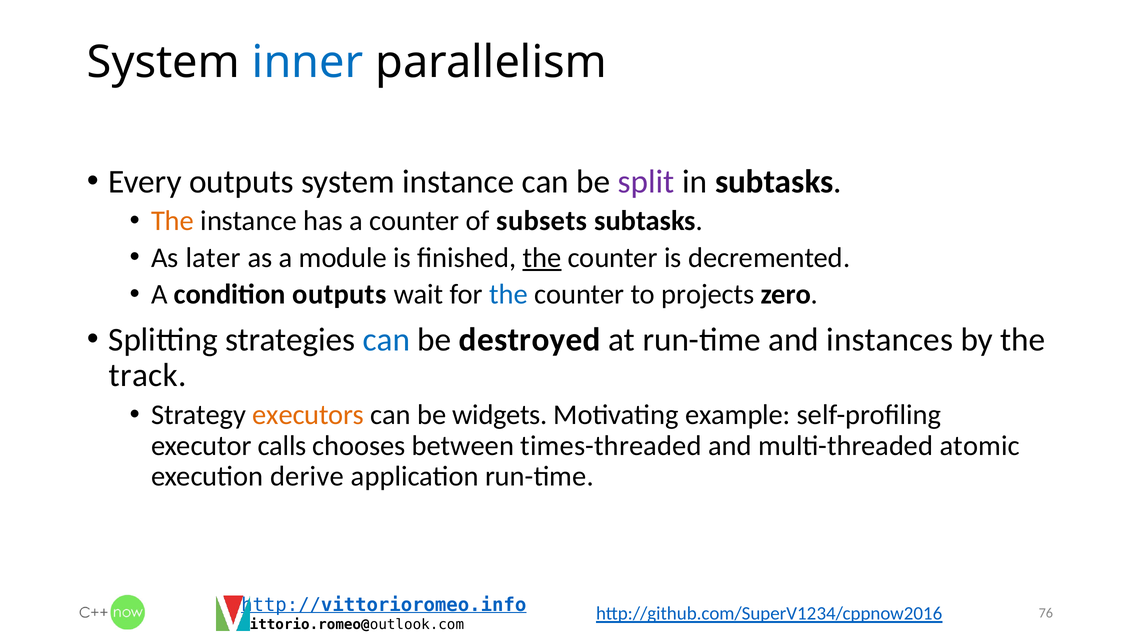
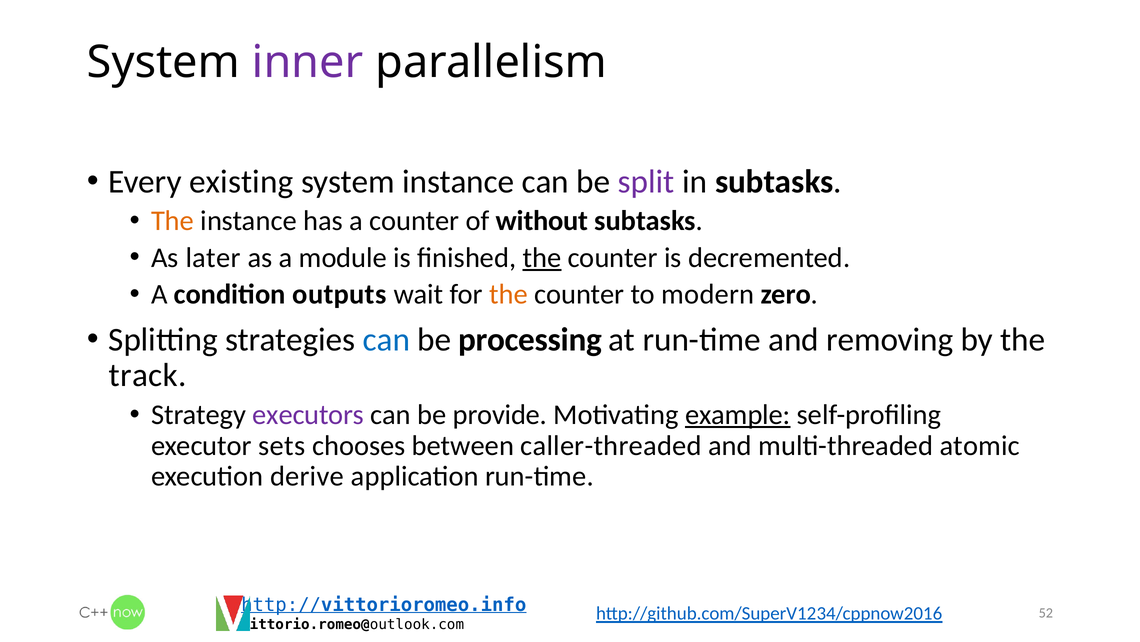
inner colour: blue -> purple (308, 62)
Every outputs: outputs -> existing (241, 181)
subsets: subsets -> without (542, 221)
the colour: blue -> orange (509, 294)
projects: projects -> modern (708, 294)
destroyed: destroyed -> processing (530, 339)
instances: instances -> removing (890, 339)
executors colour: orange -> purple (308, 414)
widgets: widgets -> provide (500, 414)
example underline: none -> present (738, 414)
calls: calls -> sets (282, 445)
times-threaded: times-threaded -> caller-threaded (611, 445)
76: 76 -> 52 (1046, 612)
